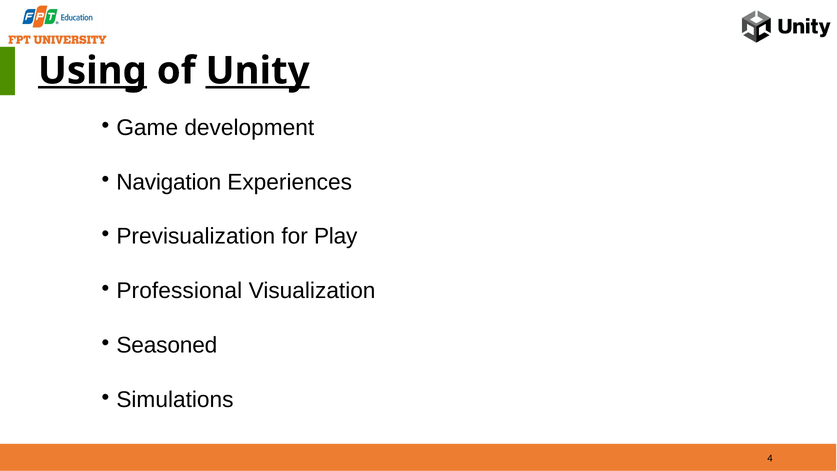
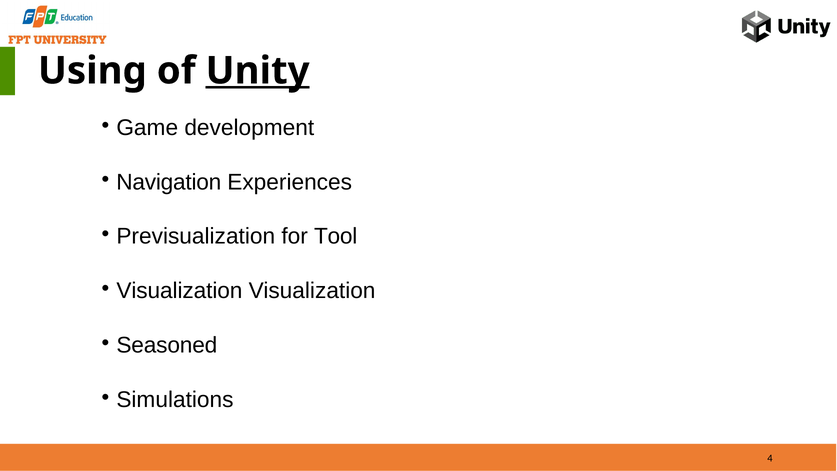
Using underline: present -> none (92, 71)
Play: Play -> Tool (336, 236)
Professional: Professional -> Visualization (179, 291)
